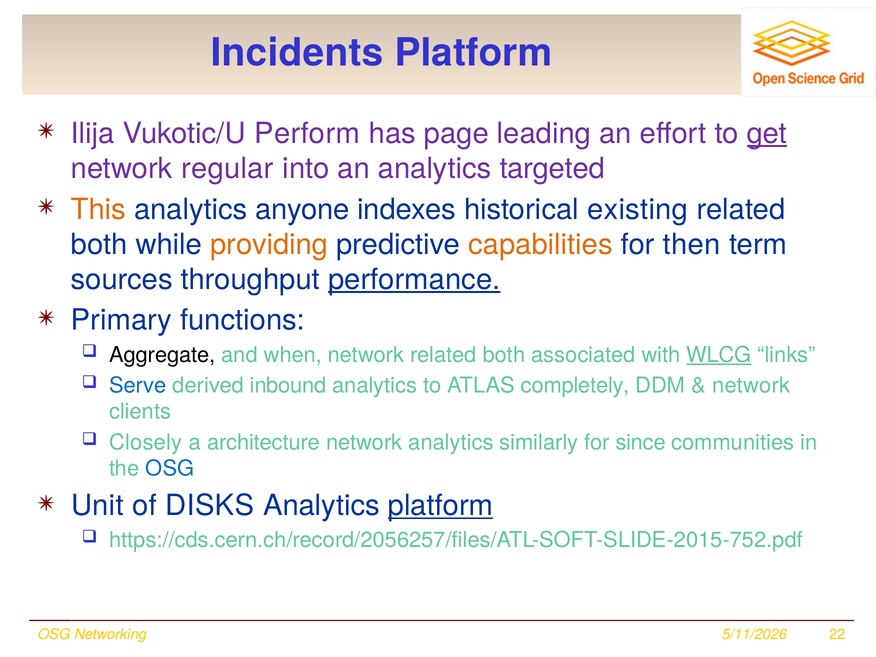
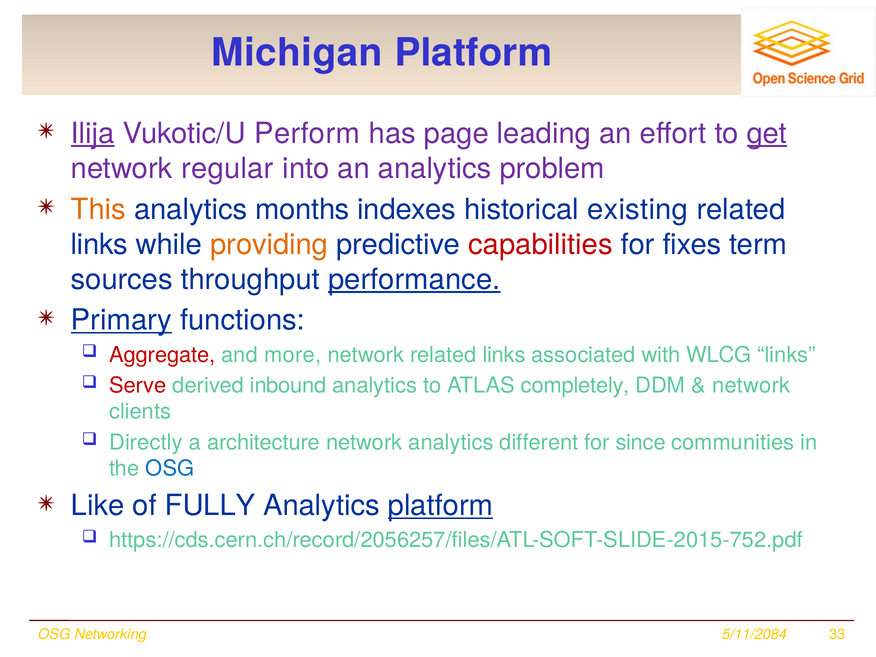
Incidents: Incidents -> Michigan (297, 53)
Ilija underline: none -> present (93, 133)
targeted: targeted -> problem (552, 168)
anyone: anyone -> months (302, 209)
both: both -> links (99, 244)
capabilities colour: orange -> red (540, 244)
then: then -> fixes (692, 244)
Primary underline: none -> present (121, 320)
Aggregate colour: black -> red (162, 355)
when: when -> more (293, 355)
network related both: both -> links (504, 355)
WLCG underline: present -> none (719, 355)
Serve colour: blue -> red (138, 385)
Closely: Closely -> Directly (146, 442)
similarly: similarly -> different (539, 442)
Unit: Unit -> Like (98, 506)
DISKS: DISKS -> FULLY (210, 506)
5/11/2026: 5/11/2026 -> 5/11/2084 (755, 635)
22: 22 -> 33 (837, 635)
